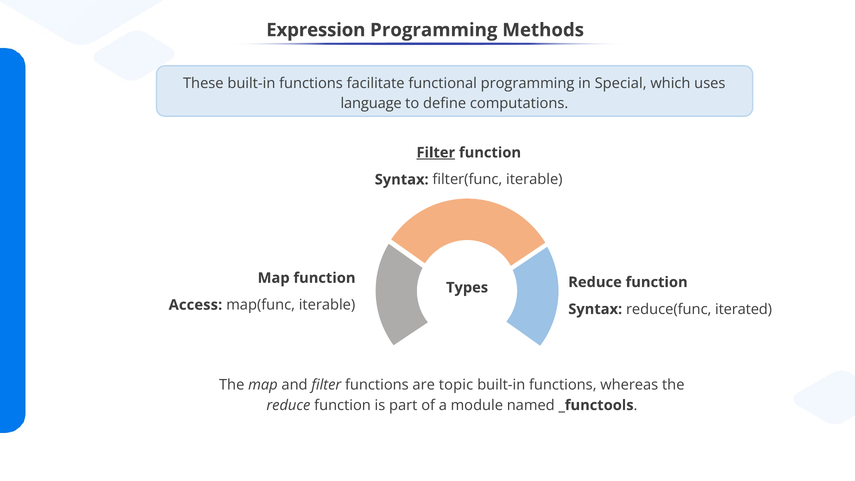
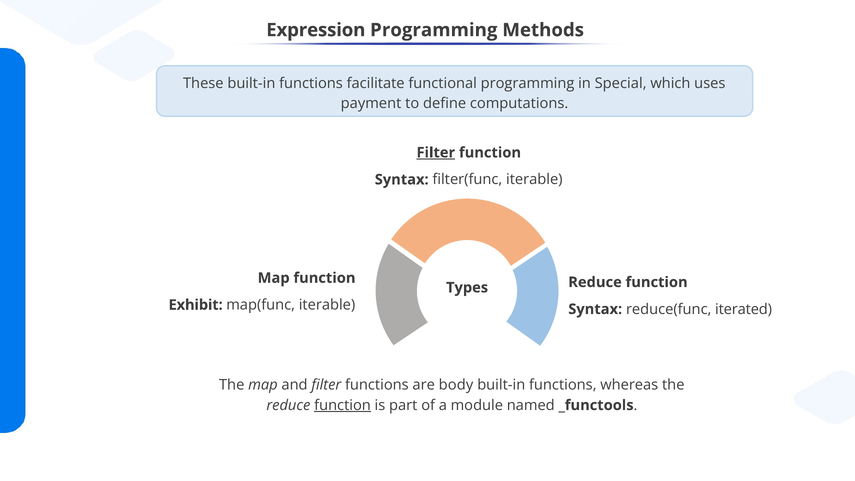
language: language -> payment (371, 103)
Access: Access -> Exhibit (196, 305)
topic: topic -> body (456, 385)
function underline: none -> present (343, 405)
